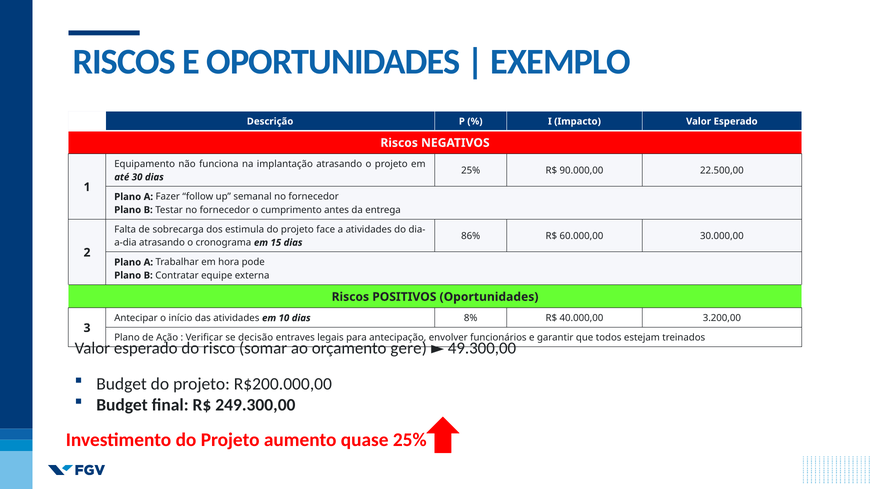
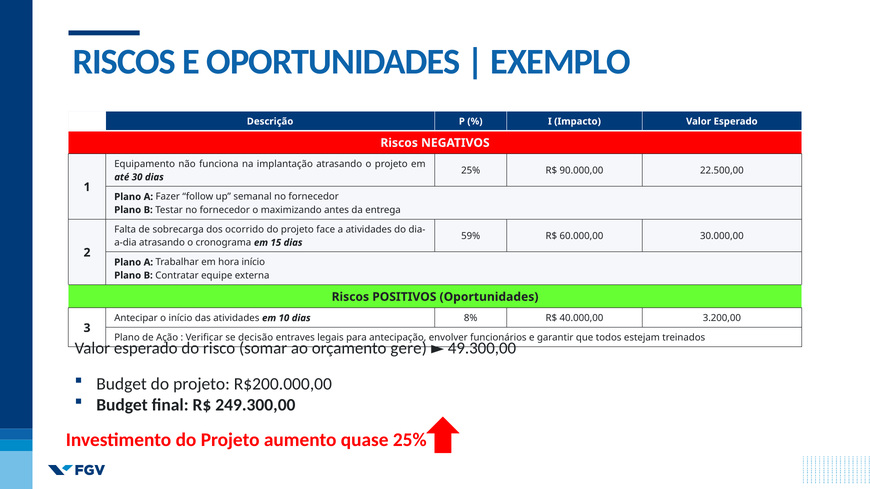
cumprimento: cumprimento -> maximizando (291, 210)
estimula: estimula -> ocorrido (245, 230)
86%: 86% -> 59% (471, 236)
hora pode: pode -> início (253, 262)
